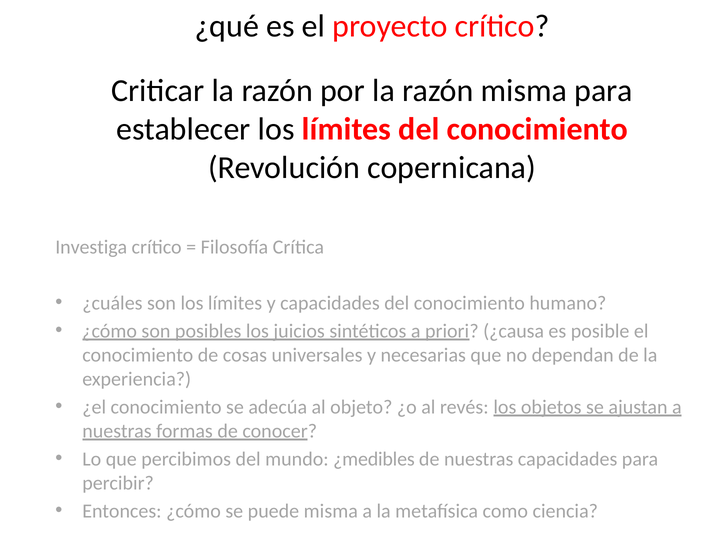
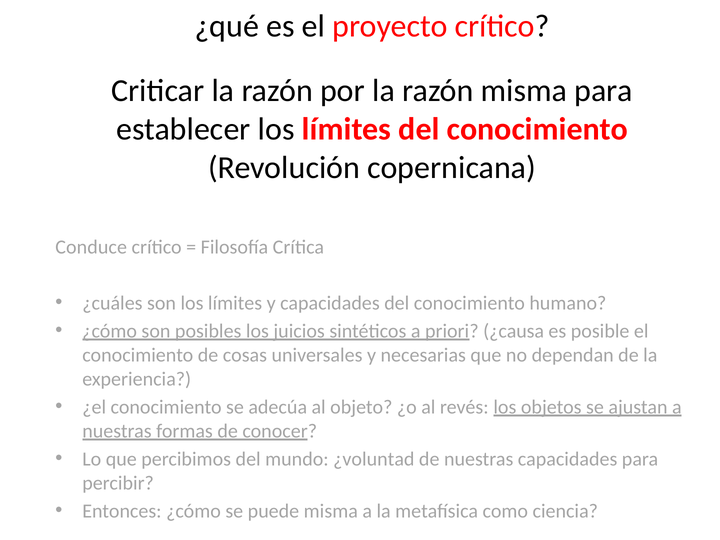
Investiga: Investiga -> Conduce (91, 247)
¿medibles: ¿medibles -> ¿voluntad (374, 459)
